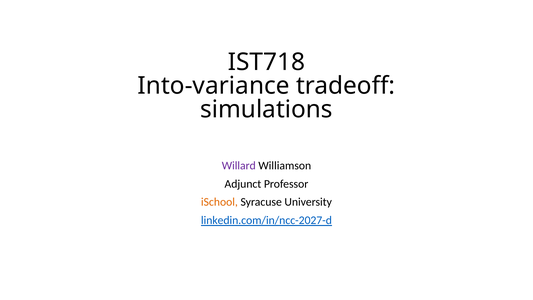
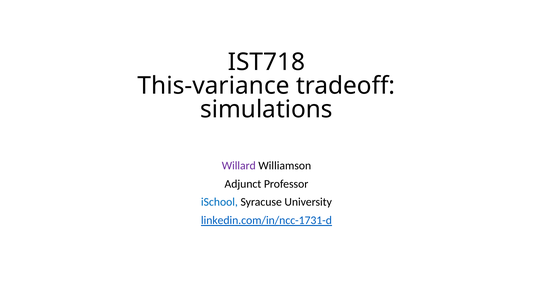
Into-variance: Into-variance -> This-variance (214, 86)
iSchool colour: orange -> blue (219, 202)
linkedin.com/in/ncc-2027-d: linkedin.com/in/ncc-2027-d -> linkedin.com/in/ncc-1731-d (266, 220)
